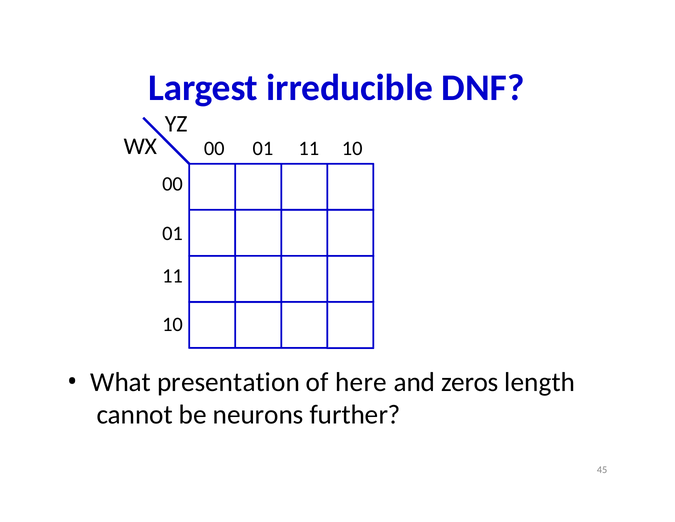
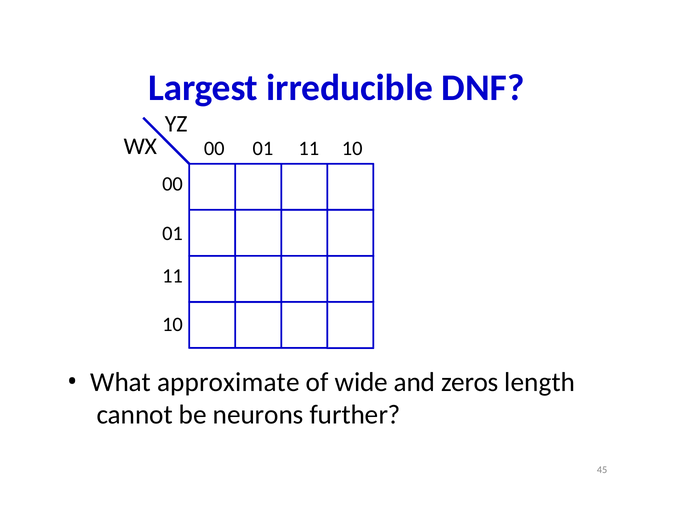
presentation: presentation -> approximate (228, 382)
here: here -> wide (361, 382)
